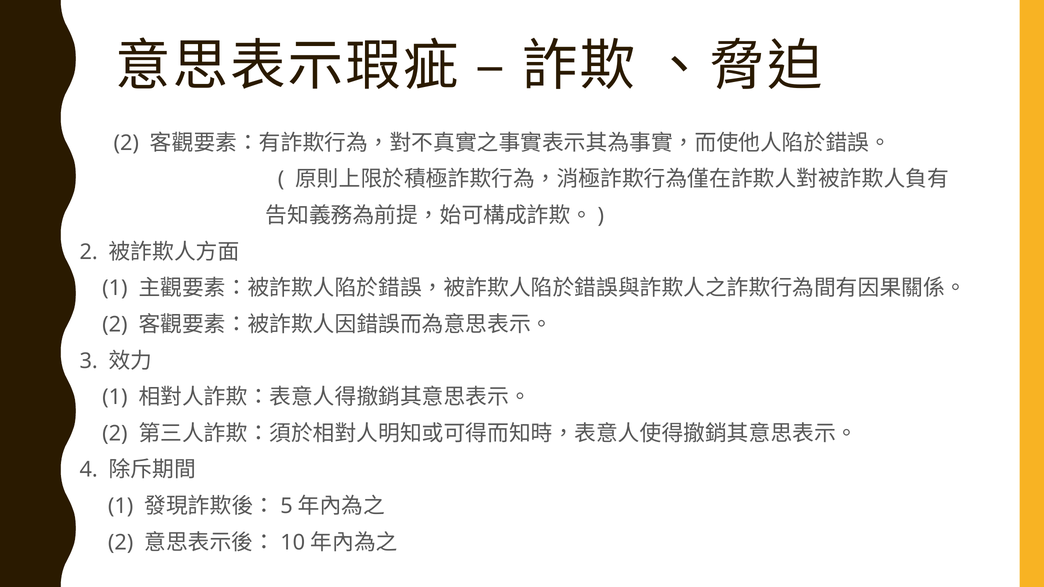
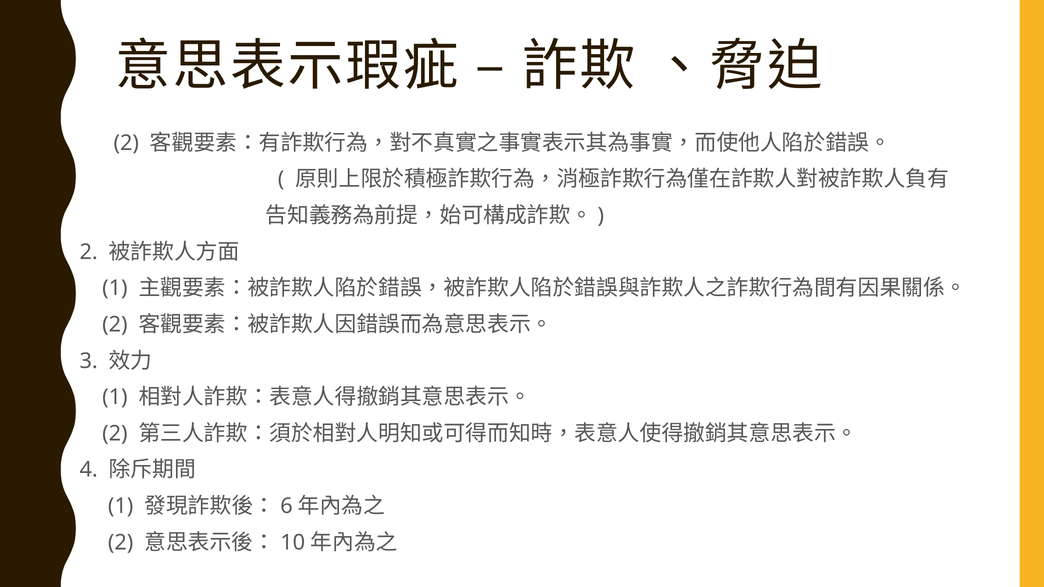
5: 5 -> 6 (287, 506)
